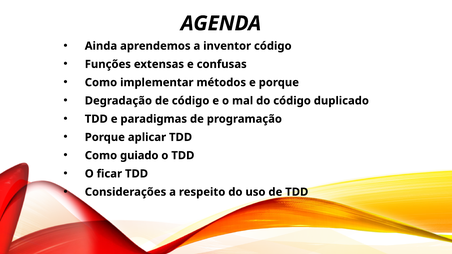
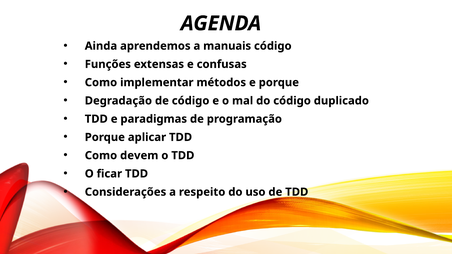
inventor: inventor -> manuais (227, 46)
guiado: guiado -> devem (139, 156)
